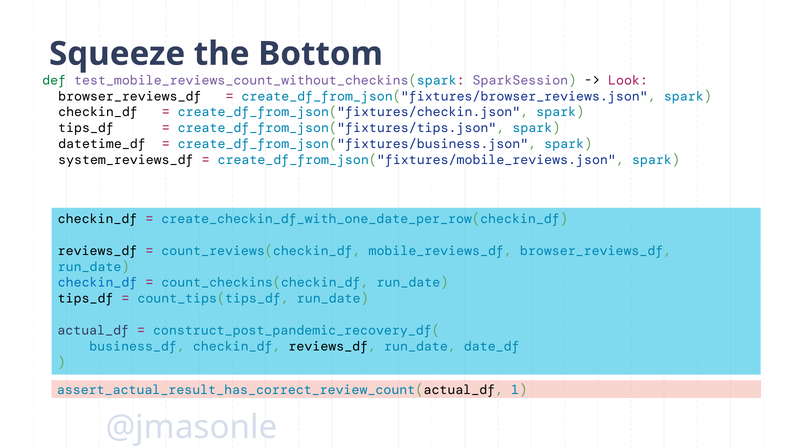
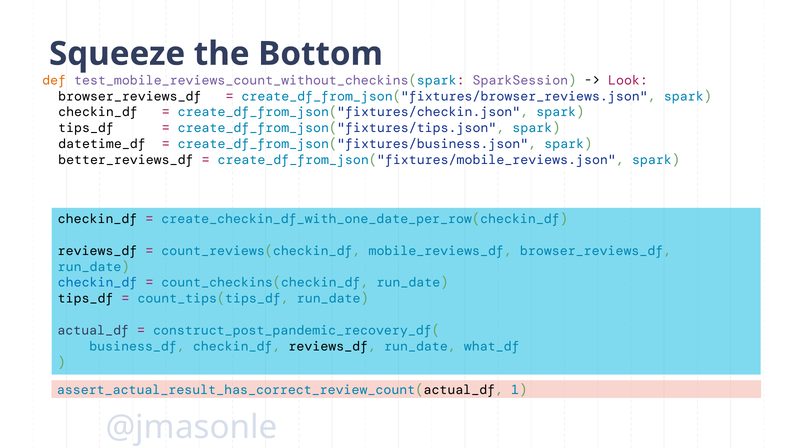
def colour: green -> orange (54, 80)
system_reviews_df: system_reviews_df -> better_reviews_df (126, 160)
date_df: date_df -> what_df (492, 347)
